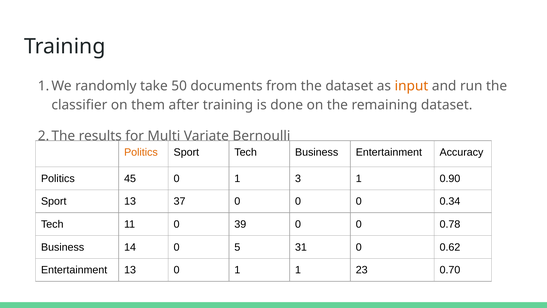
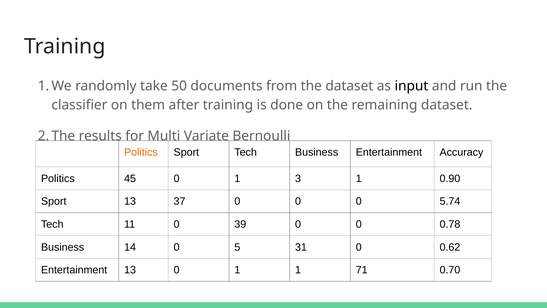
input colour: orange -> black (411, 86)
0.34: 0.34 -> 5.74 (450, 201)
23: 23 -> 71 (362, 270)
